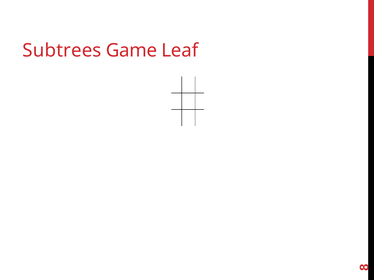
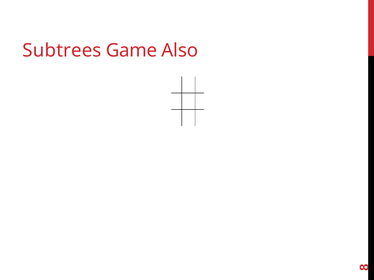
Leaf: Leaf -> Also (180, 51)
